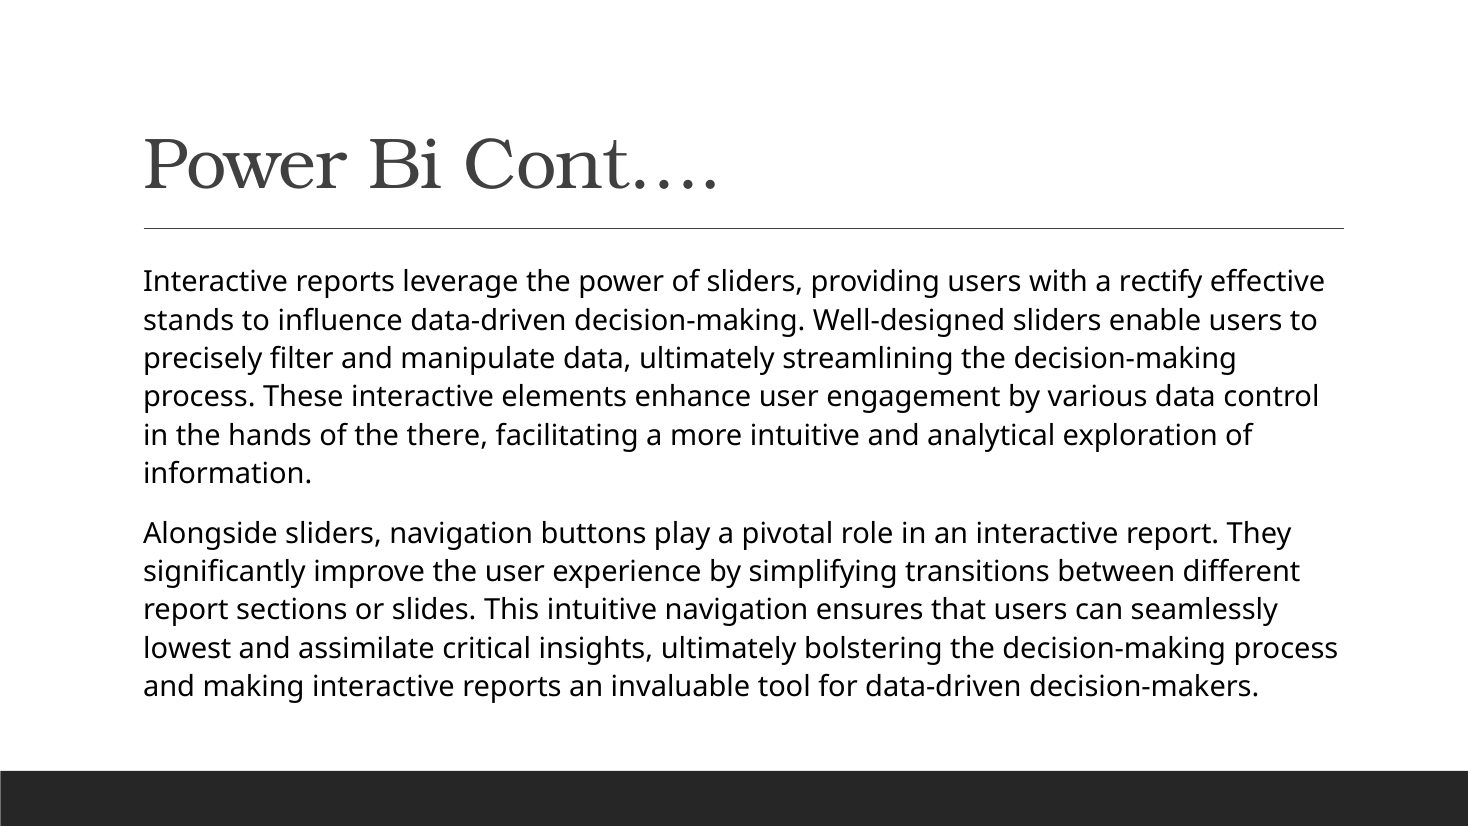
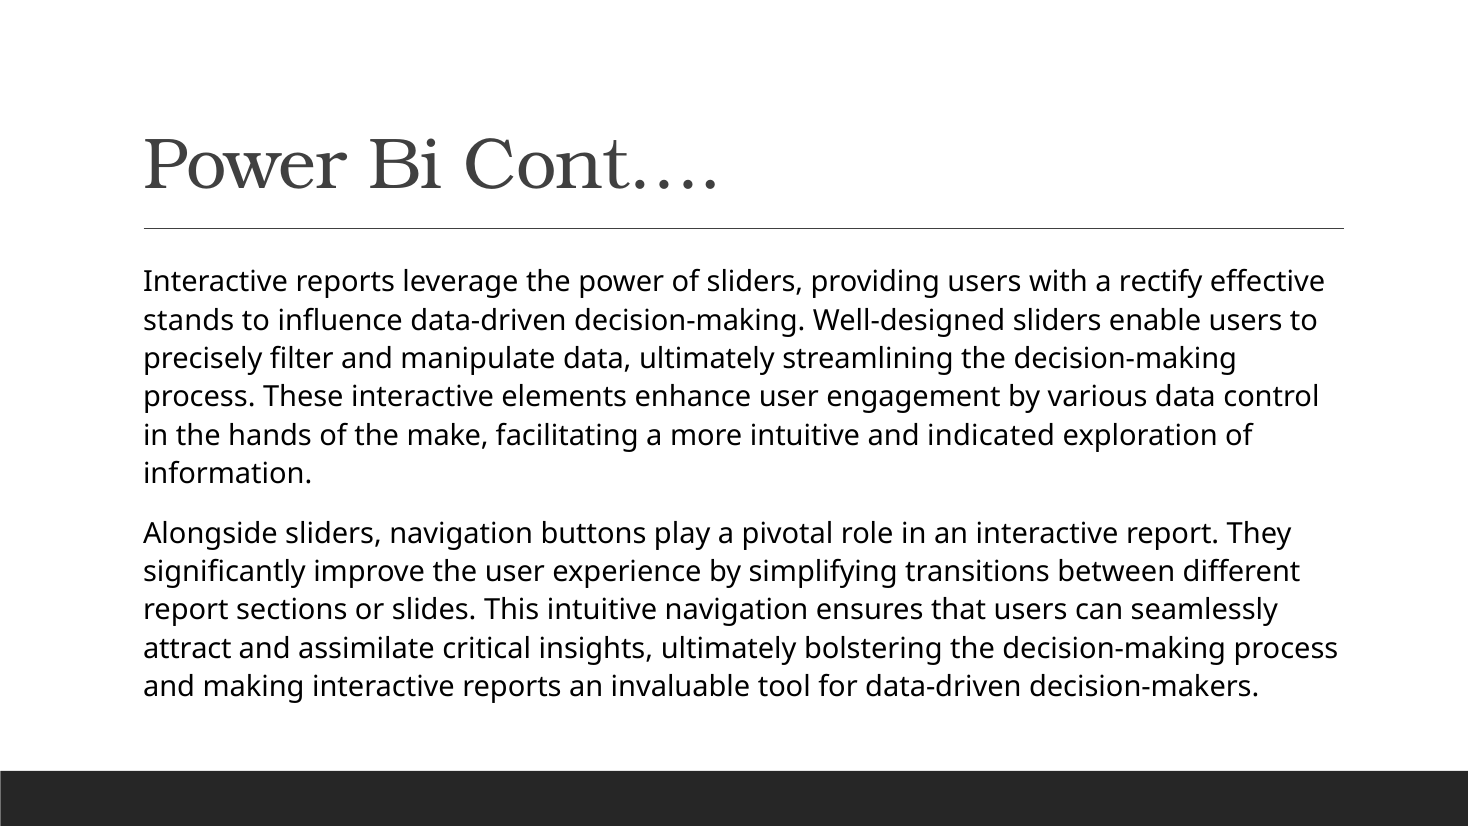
there: there -> make (448, 436)
analytical: analytical -> indicated (991, 436)
lowest: lowest -> attract (187, 649)
